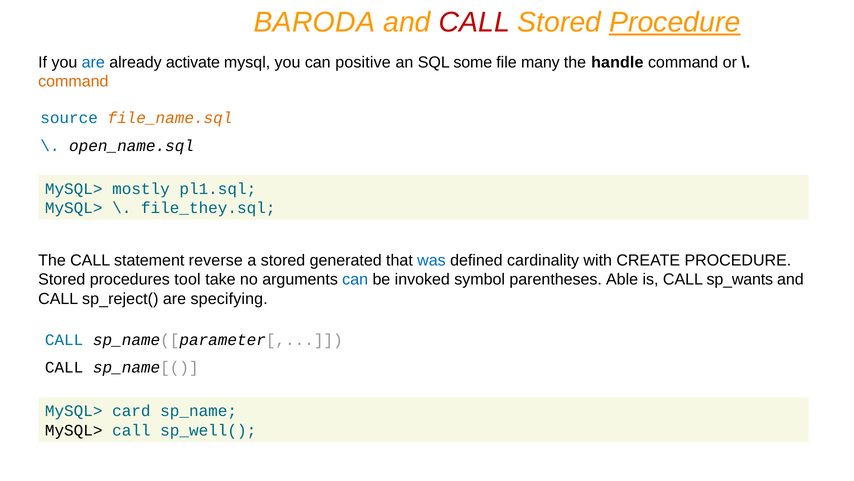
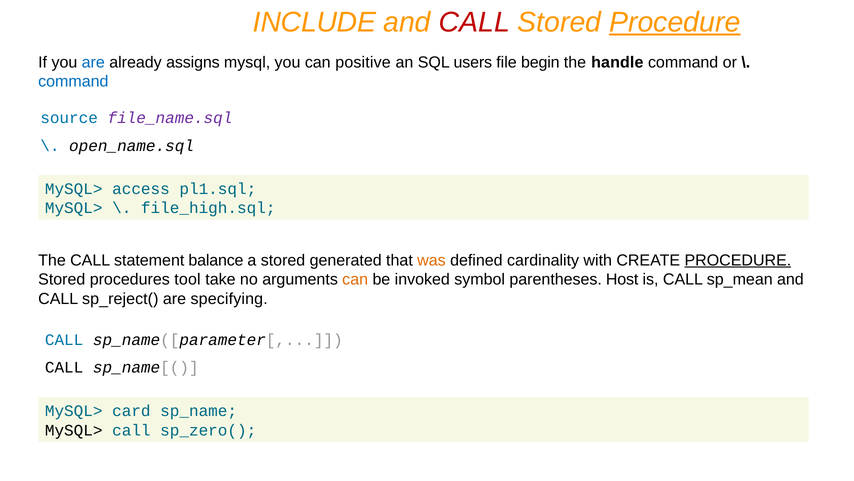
BARODA: BARODA -> INCLUDE (315, 22)
activate: activate -> assigns (193, 62)
some: some -> users (473, 62)
many: many -> begin (540, 62)
command colour: orange -> blue (73, 82)
file_name.sql colour: orange -> purple (170, 118)
mostly: mostly -> access (141, 189)
file_they.sql: file_they.sql -> file_high.sql (208, 208)
reverse: reverse -> balance (216, 260)
was colour: blue -> orange (431, 260)
PROCEDURE underline: none -> present (738, 260)
can colour: blue -> orange (355, 279)
Able: Able -> Host (622, 279)
sp_wants: sp_wants -> sp_mean (740, 279)
sp_well(: sp_well( -> sp_zero( (208, 430)
